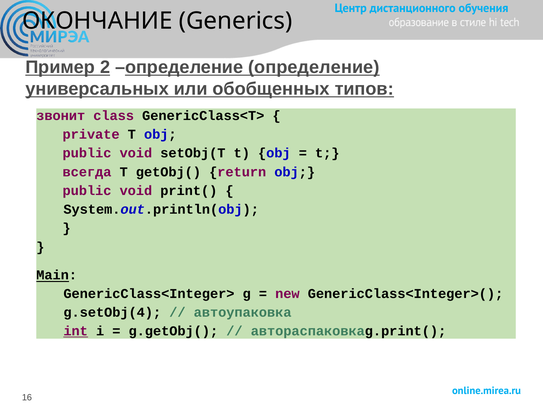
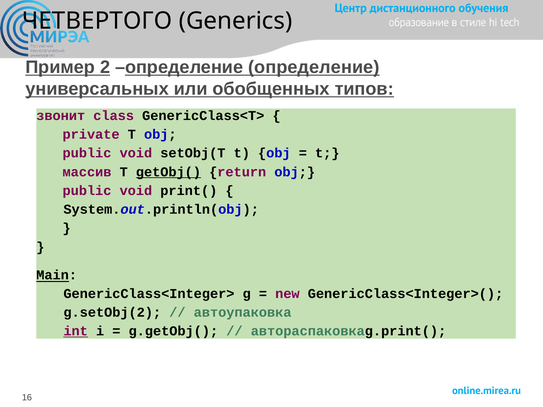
ОКОНЧАНИЕ: ОКОНЧАНИЕ -> ЧЕТВЕРТОГО (97, 21)
всегда: всегда -> массив (87, 172)
getObj( underline: none -> present (168, 172)
g.setObj(4: g.setObj(4 -> g.setObj(2 (112, 313)
